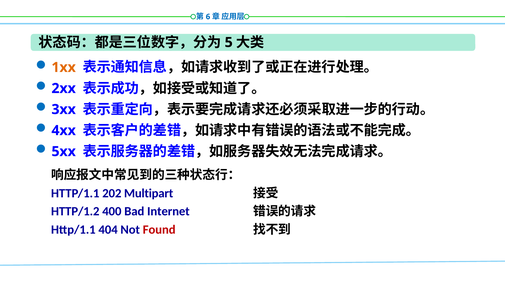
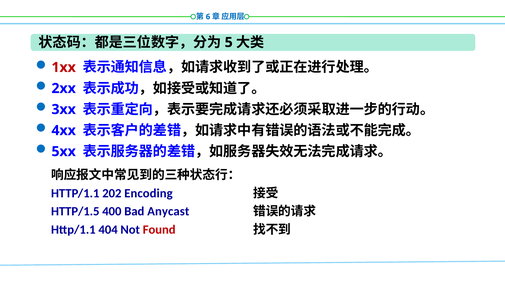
1xx colour: orange -> red (64, 67)
Multipart: Multipart -> Encoding (148, 193)
HTTP/1.2: HTTP/1.2 -> HTTP/1.5 (75, 212)
Internet: Internet -> Anycast (168, 212)
